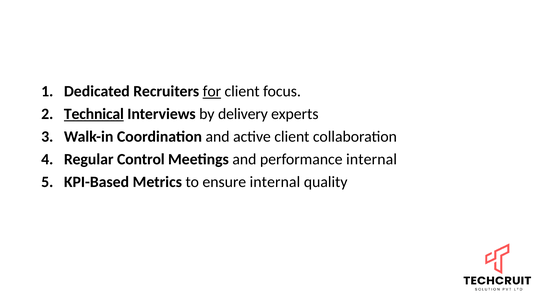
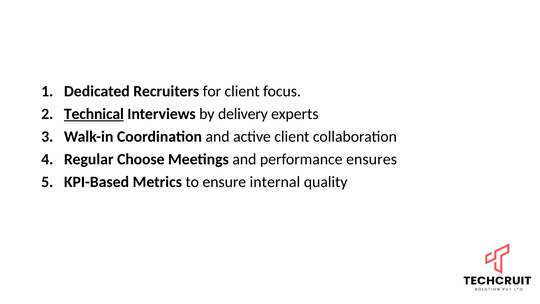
for underline: present -> none (212, 91)
Control: Control -> Choose (141, 159)
performance internal: internal -> ensures (372, 159)
